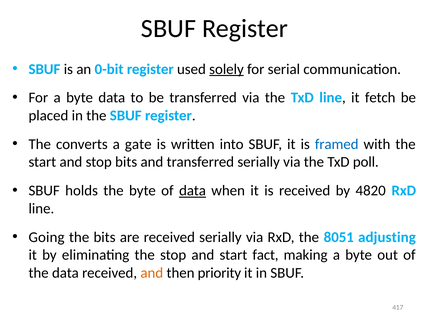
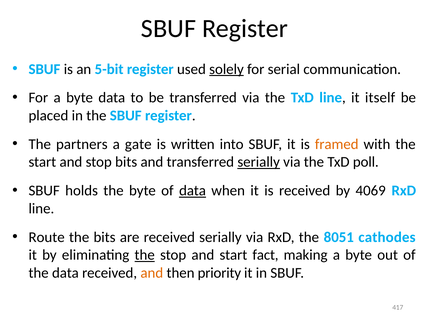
0-bit: 0-bit -> 5-bit (109, 69)
fetch: fetch -> itself (380, 98)
converts: converts -> partners (82, 144)
framed colour: blue -> orange (337, 144)
serially underline: none -> present (259, 162)
4820: 4820 -> 4069 (371, 191)
Going: Going -> Route (47, 237)
adjusting: adjusting -> cathodes (387, 237)
the underline: none -> present (145, 255)
